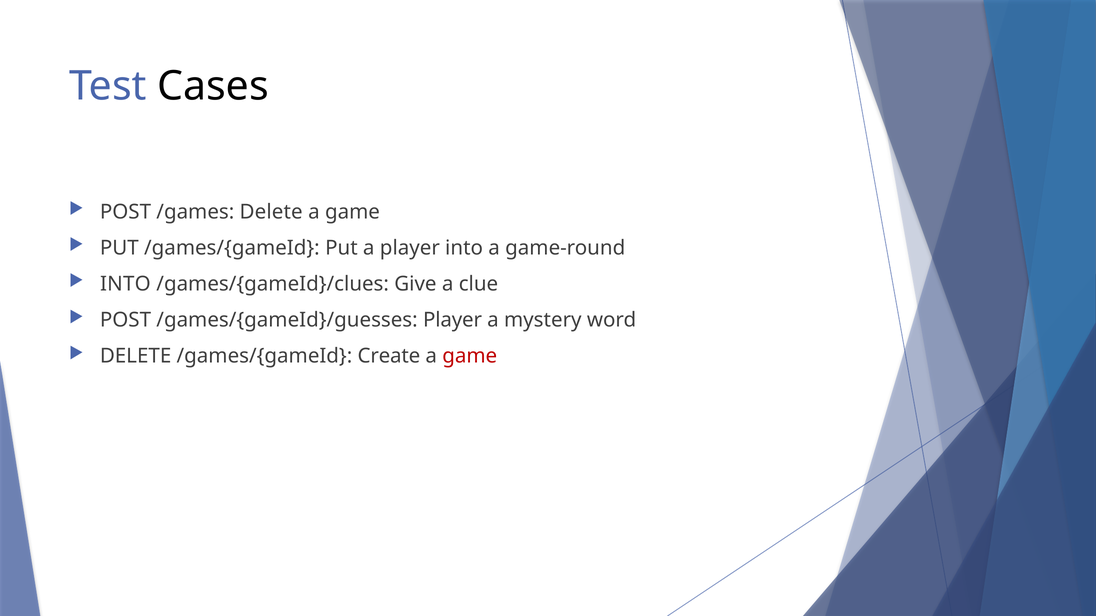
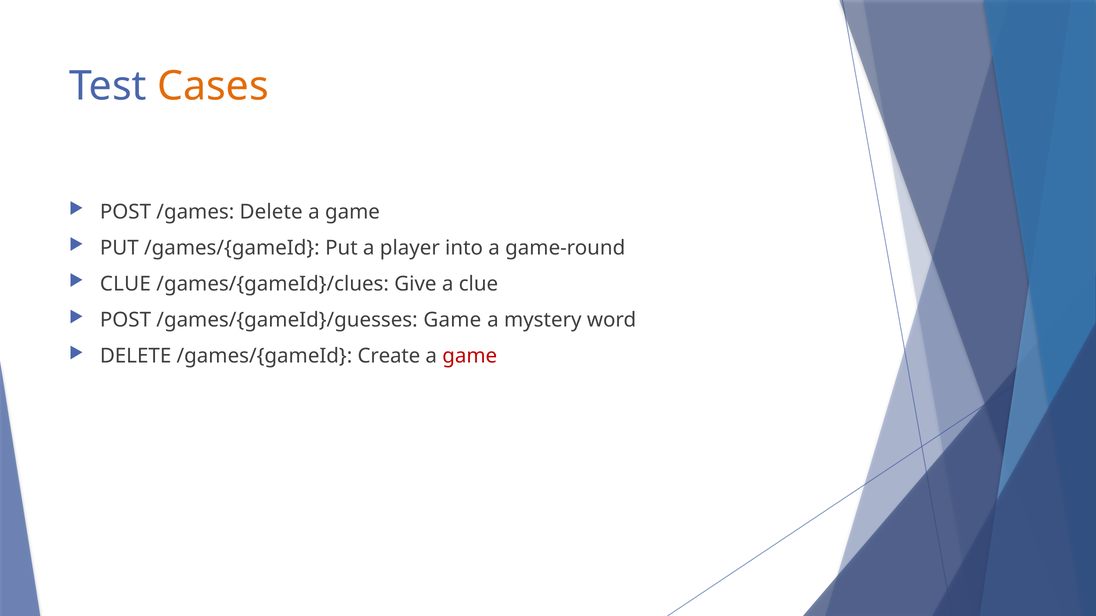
Cases colour: black -> orange (213, 86)
INTO: INTO -> CLUE (125, 284)
/games/{gameId}/guesses Player: Player -> Game (452, 320)
